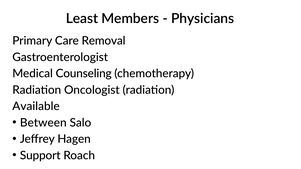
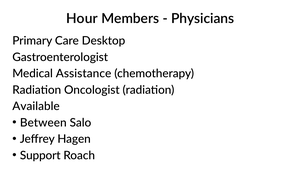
Least: Least -> Hour (82, 19)
Removal: Removal -> Desktop (103, 41)
Counseling: Counseling -> Assistance (84, 74)
